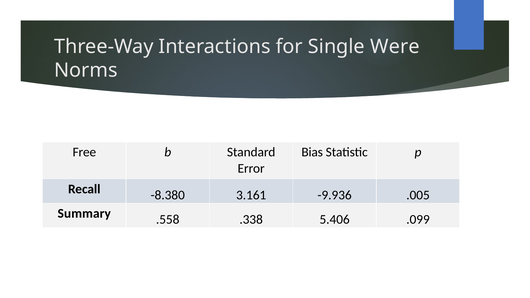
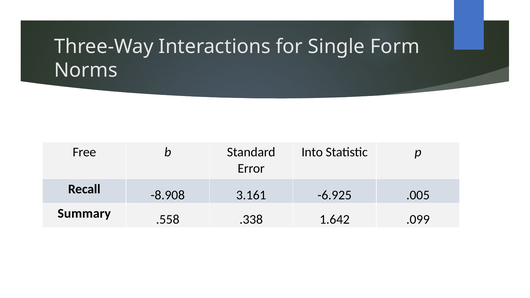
Were: Were -> Form (395, 46)
Bias: Bias -> Into (312, 152)
-8.380: -8.380 -> -8.908 (168, 195)
-9.936: -9.936 -> -6.925 (335, 195)
5.406: 5.406 -> 1.642 (335, 220)
